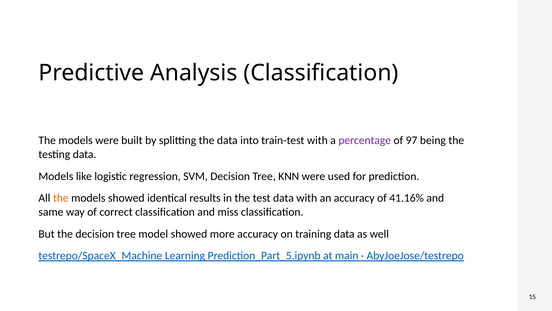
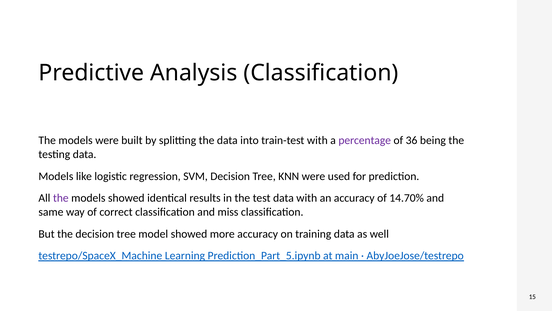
97: 97 -> 36 (412, 140)
the colour: orange -> purple (61, 198)
41.16%: 41.16% -> 14.70% (407, 198)
